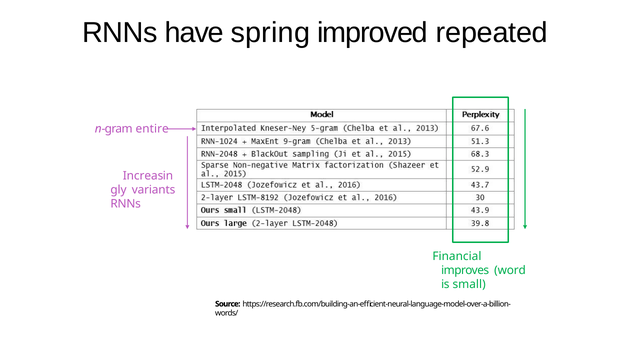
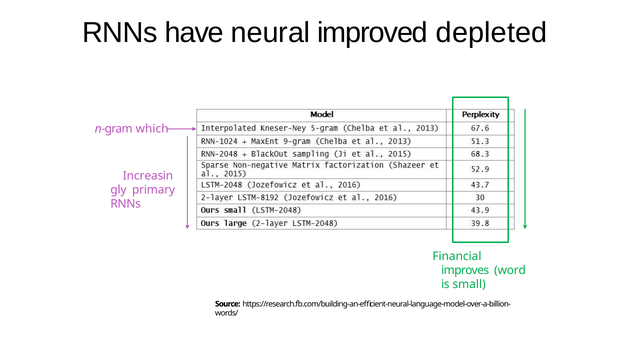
spring: spring -> neural (271, 33)
repeated: repeated -> depleted (492, 33)
entire: entire -> which (152, 129)
variants: variants -> primary (154, 190)
